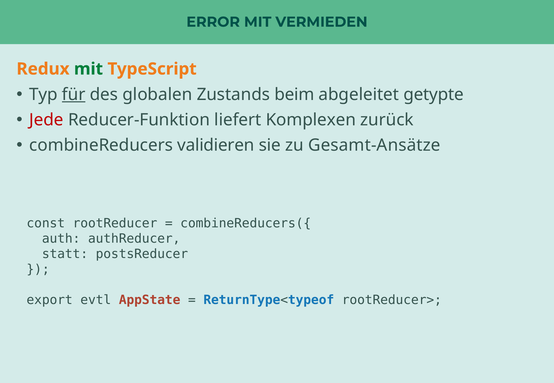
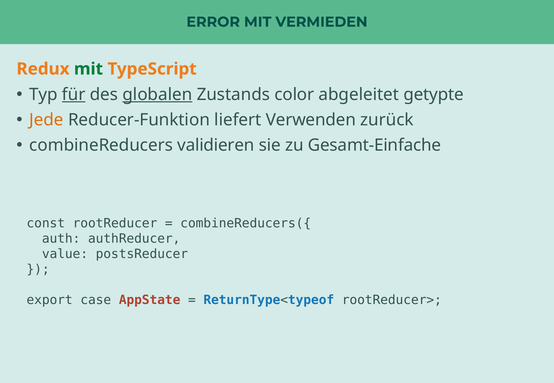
globalen underline: none -> present (157, 95)
beim: beim -> color (294, 95)
Jede colour: red -> orange (46, 120)
Komplexen: Komplexen -> Verwenden (311, 120)
Gesamt-Ansätze: Gesamt-Ansätze -> Gesamt-Einfache (375, 146)
statt: statt -> value (65, 254)
evtl: evtl -> case (96, 300)
